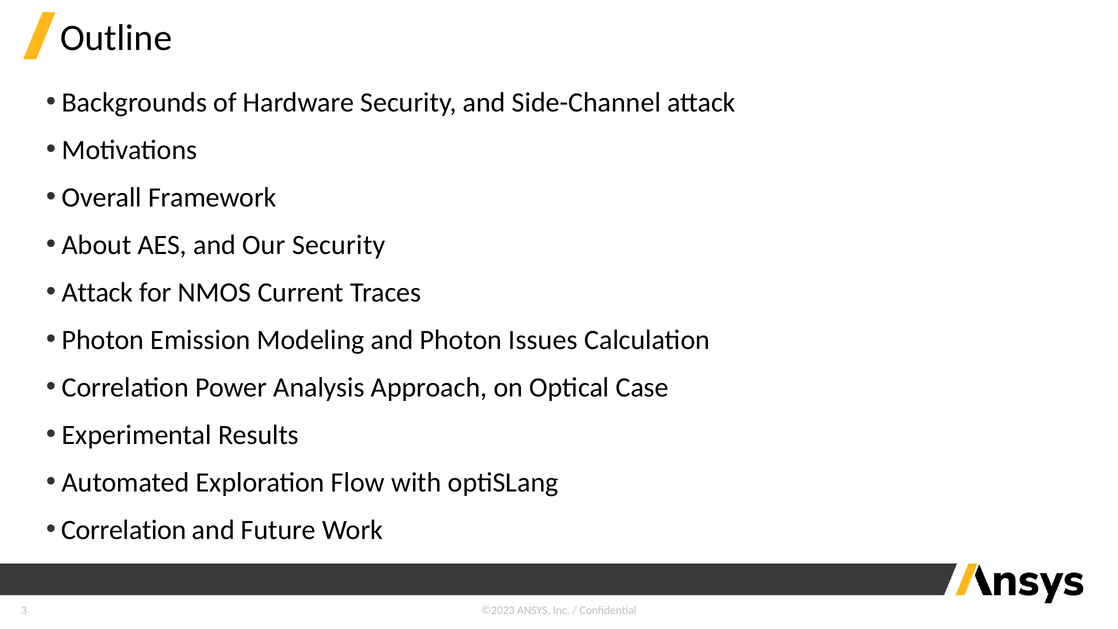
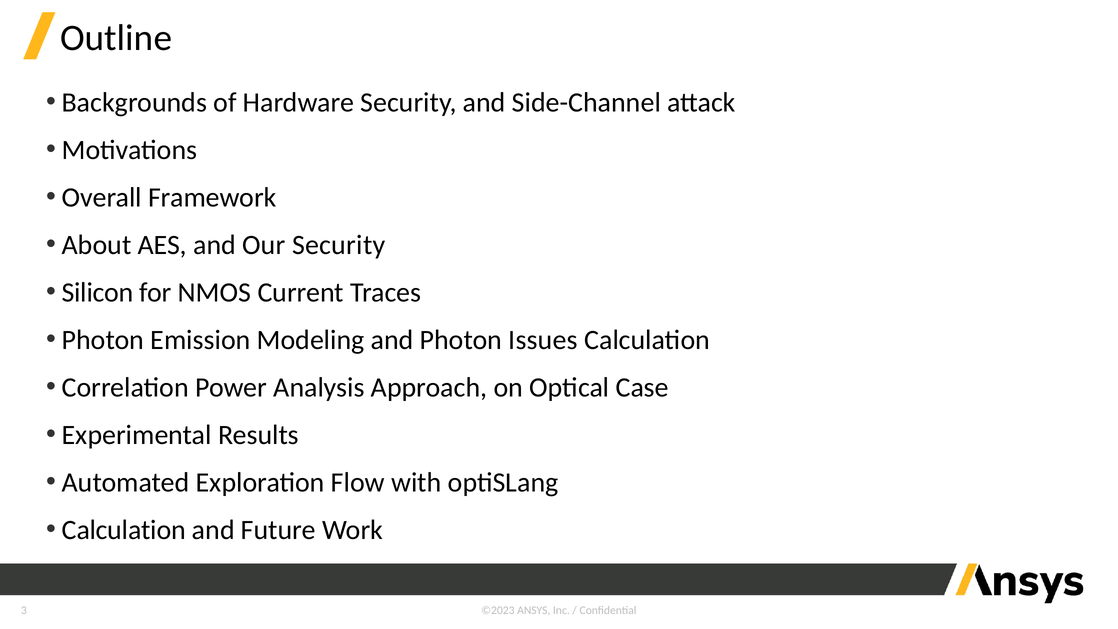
Attack: Attack -> Silicon (97, 293)
Correlation: Correlation -> Calculation (124, 530)
